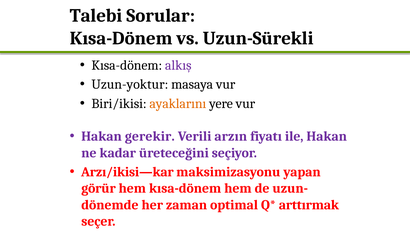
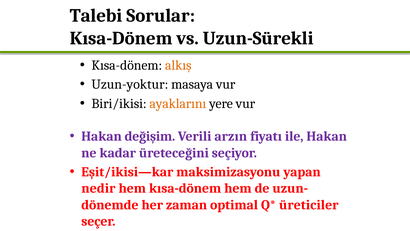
alkış colour: purple -> orange (178, 65)
gerekir: gerekir -> değişim (150, 136)
Arzı/ikisi—kar: Arzı/ikisi—kar -> Eşit/ikisi—kar (127, 172)
görür: görür -> nedir (98, 188)
arttırmak: arttırmak -> üreticiler (309, 205)
